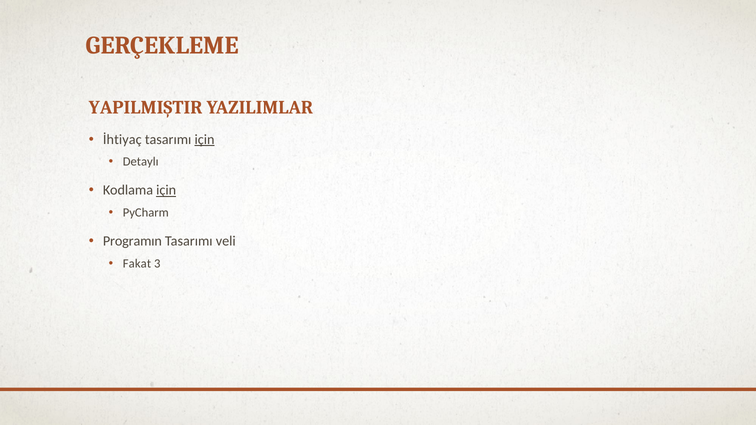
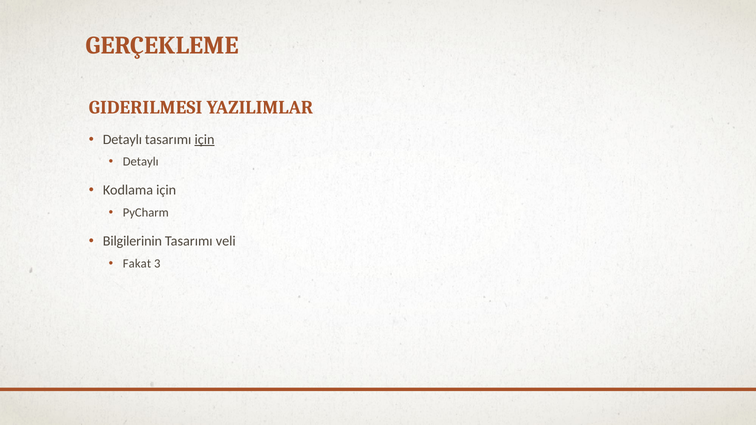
YAPILMIŞTIR: YAPILMIŞTIR -> GIDERILMESI (146, 107)
İhtiyaç: İhtiyaç -> Detaylı (122, 139)
için underline: present -> none (166, 190)
Programın: Programın -> Bilgilerinin (132, 241)
